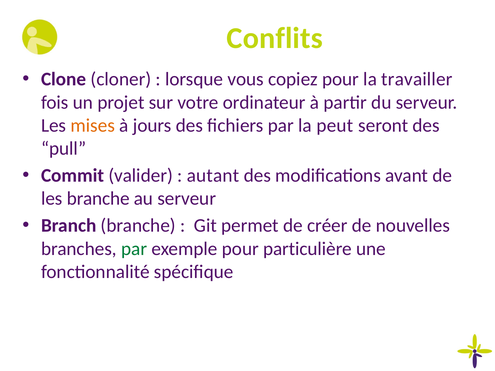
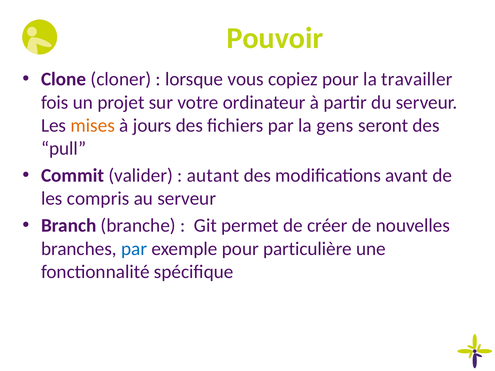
Conflits: Conflits -> Pouvoir (275, 38)
peut: peut -> gens (335, 126)
les branche: branche -> compris (98, 199)
par colour: green -> blue (134, 249)
